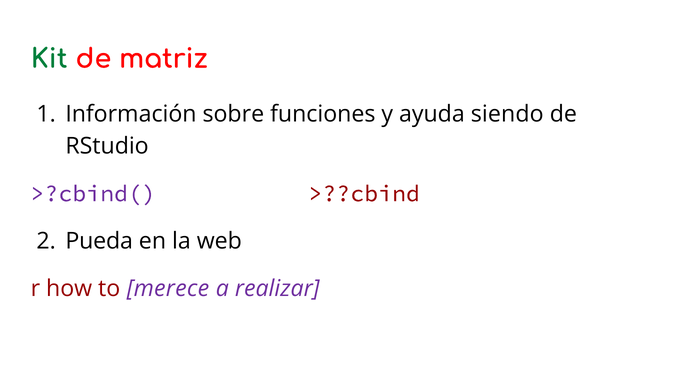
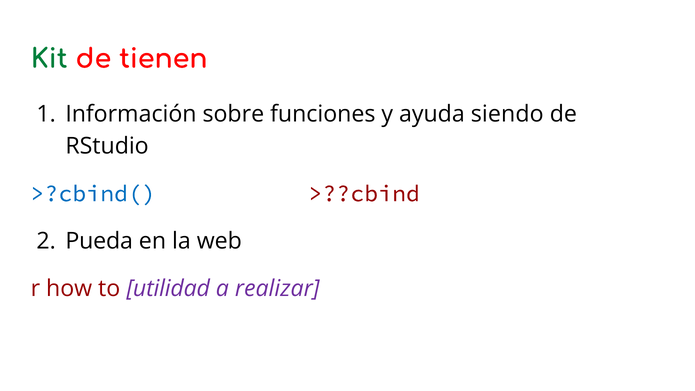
matriz: matriz -> tienen (163, 59)
>?cbind( colour: purple -> blue (93, 194)
merece: merece -> utilidad (168, 288)
